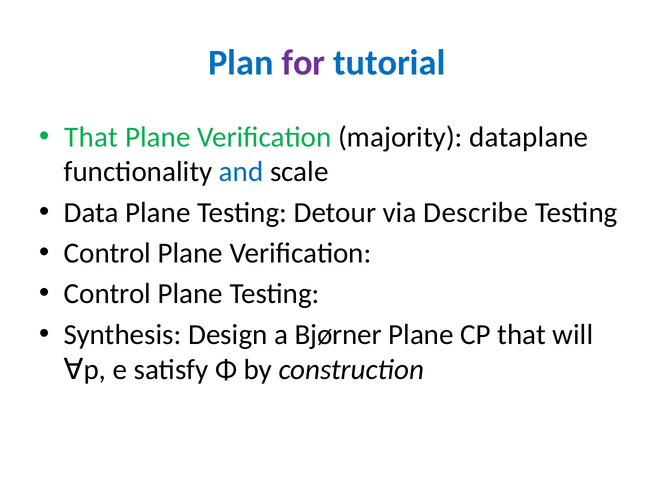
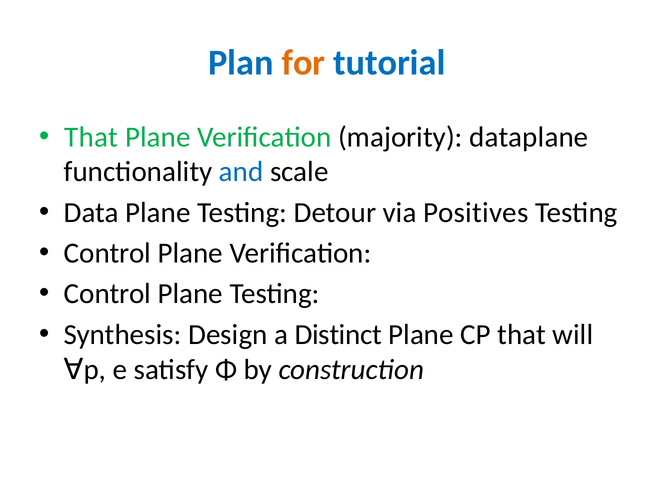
for colour: purple -> orange (304, 63)
Describe: Describe -> Positives (476, 213)
Bjørner: Bjørner -> Distinct (338, 335)
